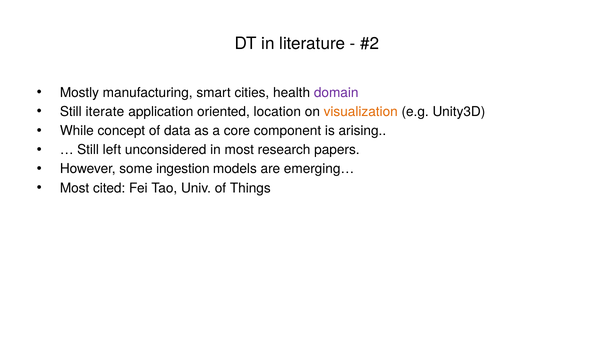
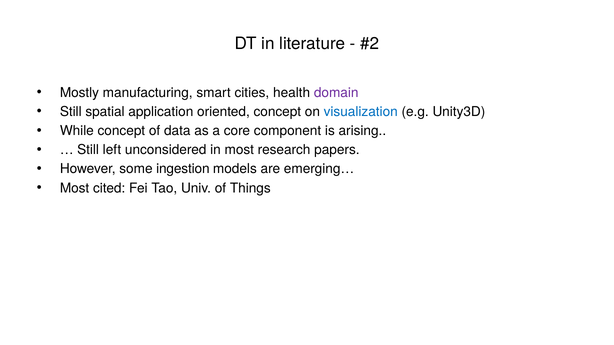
iterate: iterate -> spatial (105, 112)
oriented location: location -> concept (277, 112)
visualization colour: orange -> blue (361, 112)
